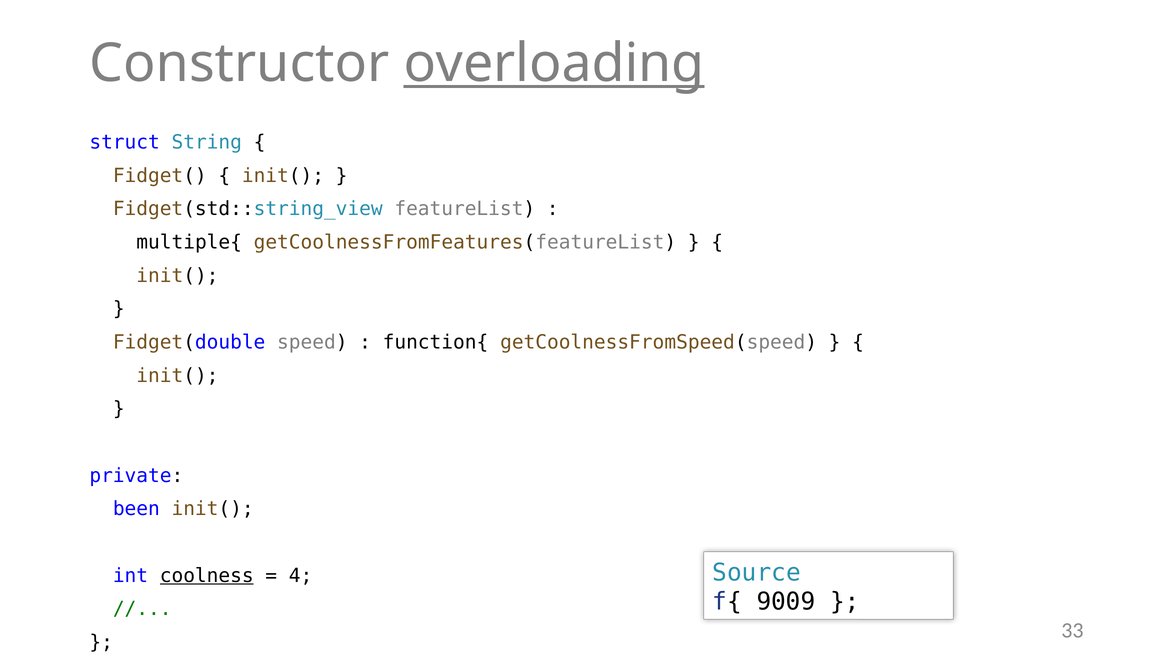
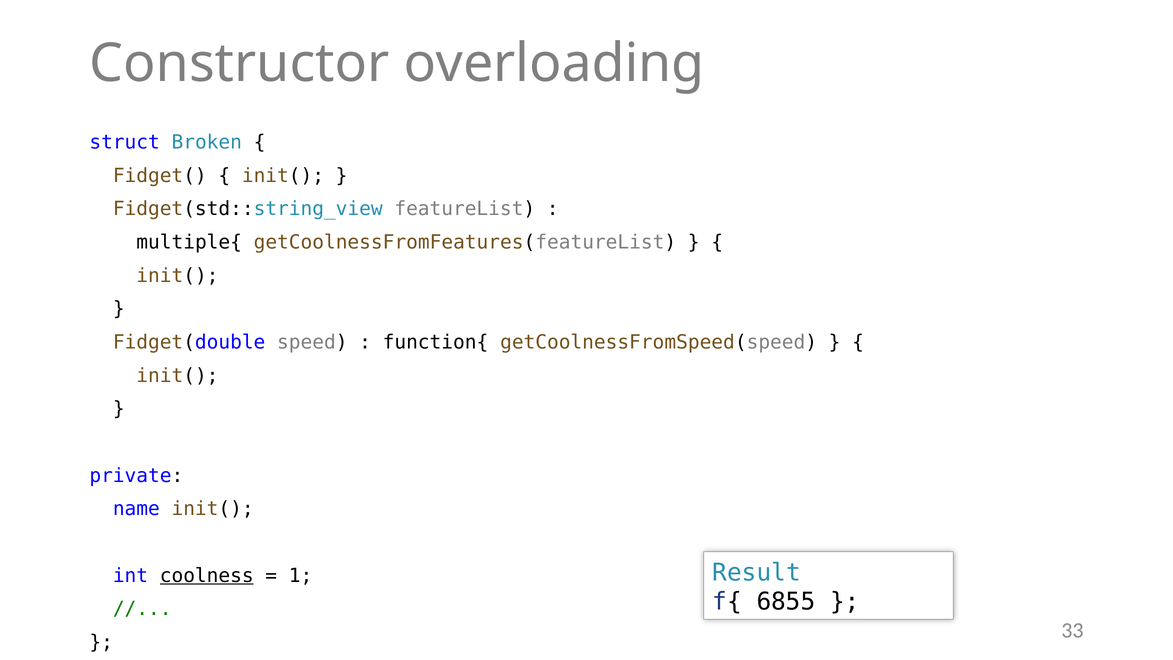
overloading underline: present -> none (554, 63)
String: String -> Broken (207, 142)
been: been -> name (136, 509)
Source: Source -> Result (757, 572)
4: 4 -> 1 (301, 575)
9009: 9009 -> 6855 (786, 602)
